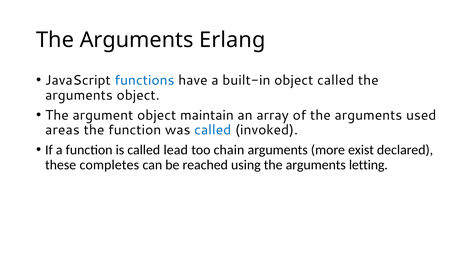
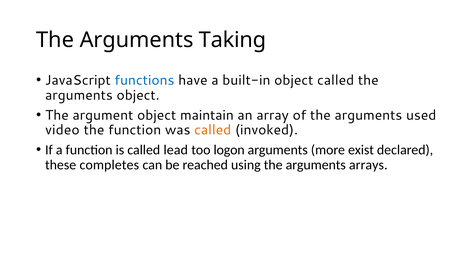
Erlang: Erlang -> Taking (233, 40)
areas: areas -> video (62, 130)
called colour: blue -> orange (213, 130)
chain: chain -> logon (229, 150)
letting: letting -> arrays (368, 165)
